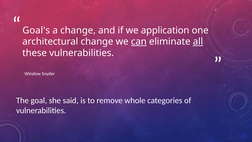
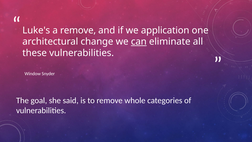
Goal's: Goal's -> Luke's (36, 30)
a change: change -> remove (78, 30)
all underline: present -> none (198, 42)
